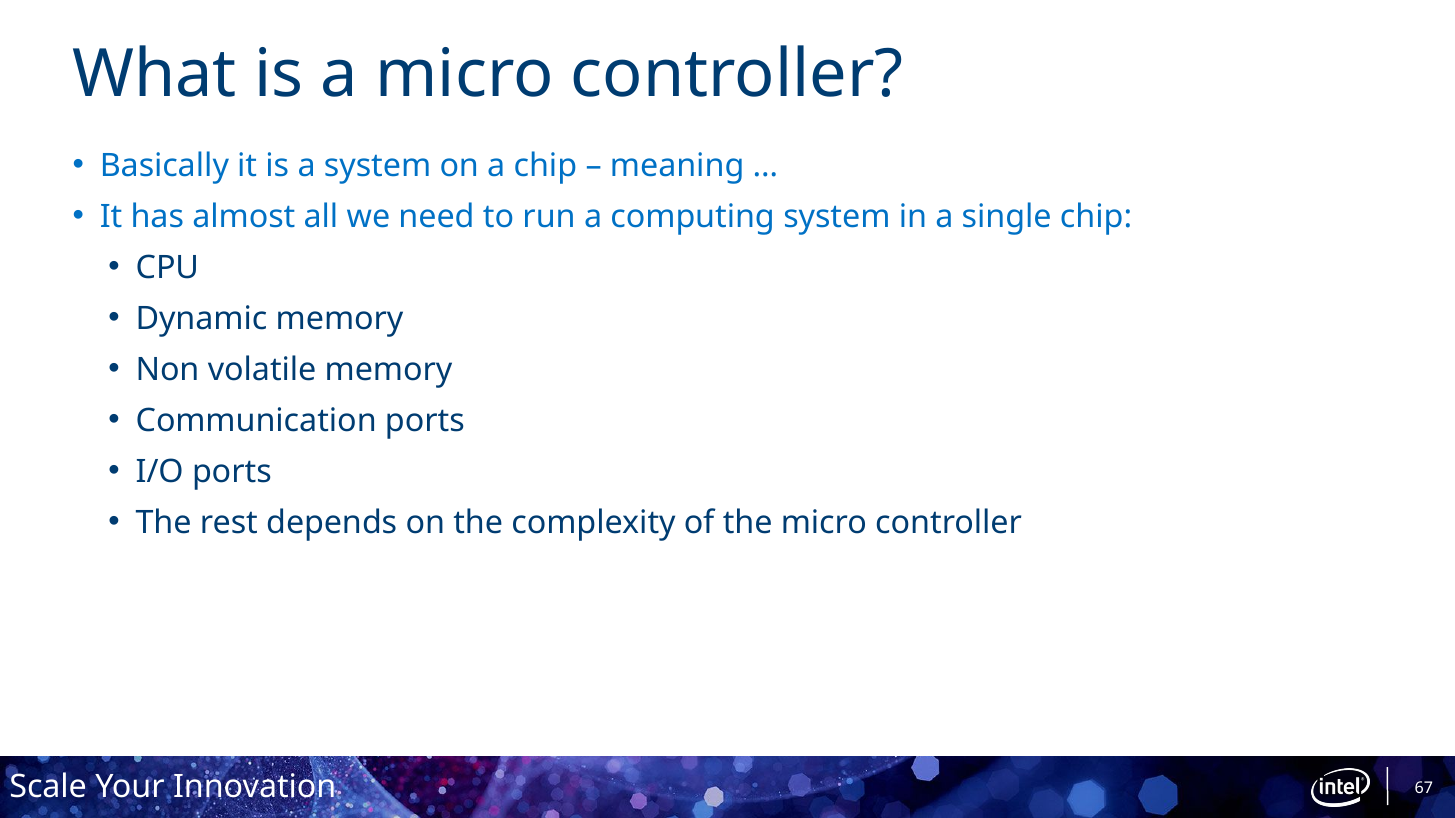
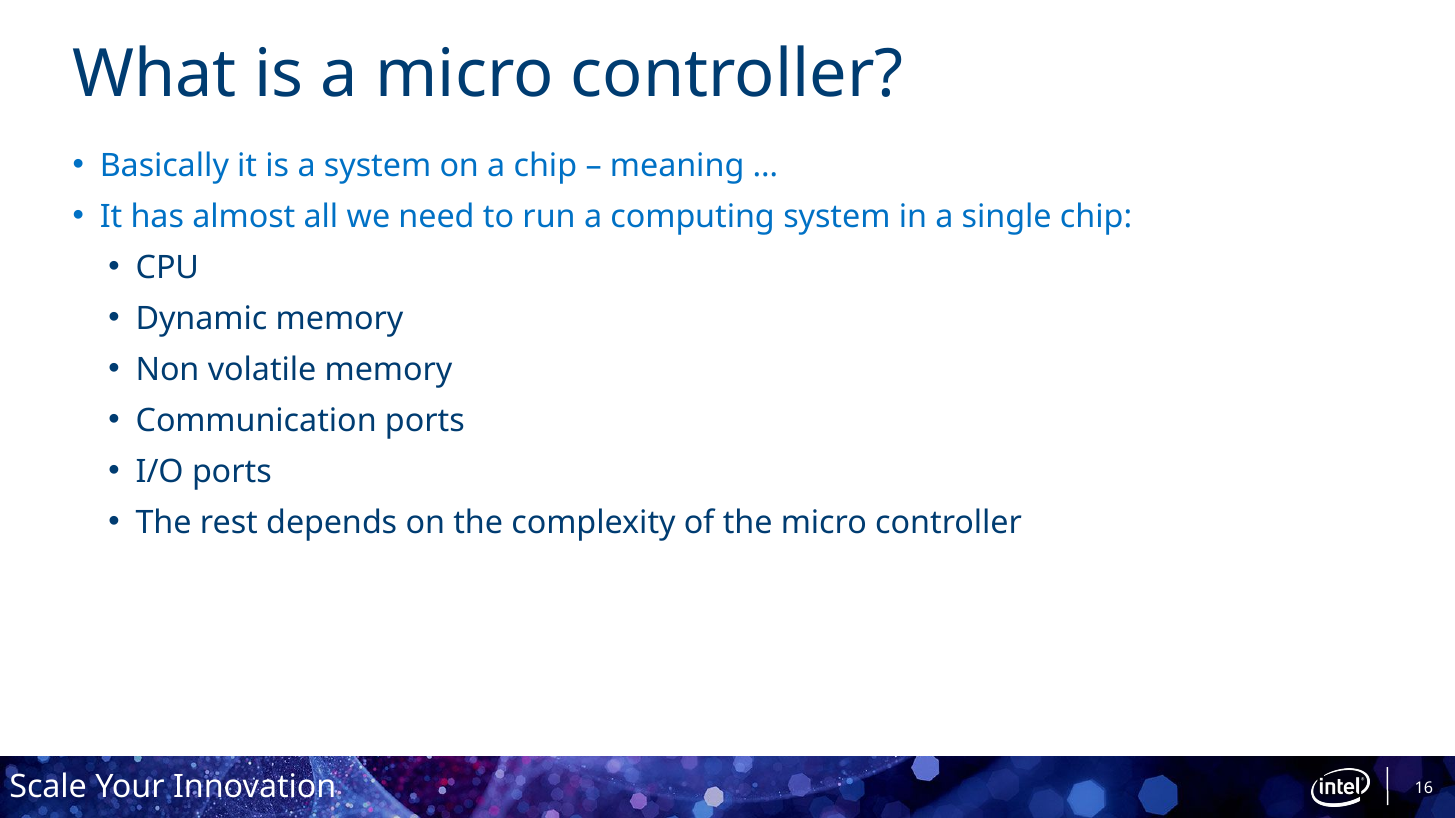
67: 67 -> 16 (1424, 789)
